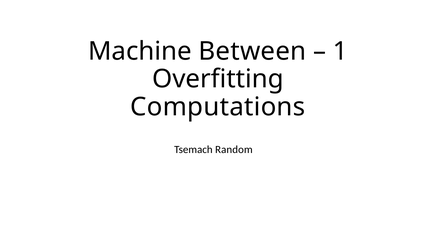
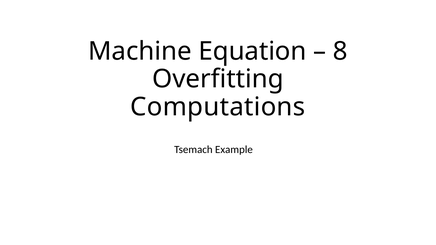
Between: Between -> Equation (253, 51)
1: 1 -> 8 (340, 51)
Random: Random -> Example (234, 150)
